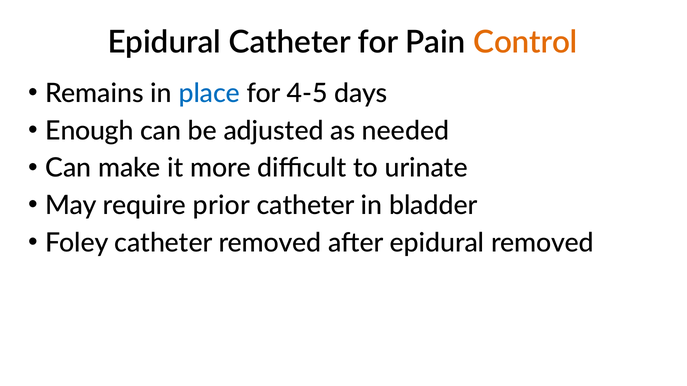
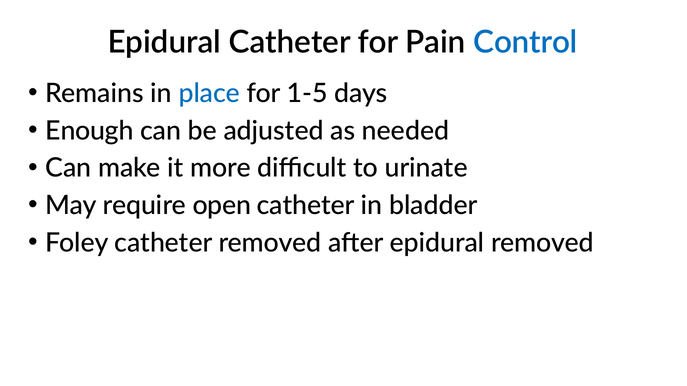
Control colour: orange -> blue (525, 43)
4-5: 4-5 -> 1-5 (307, 94)
prior: prior -> open (222, 206)
